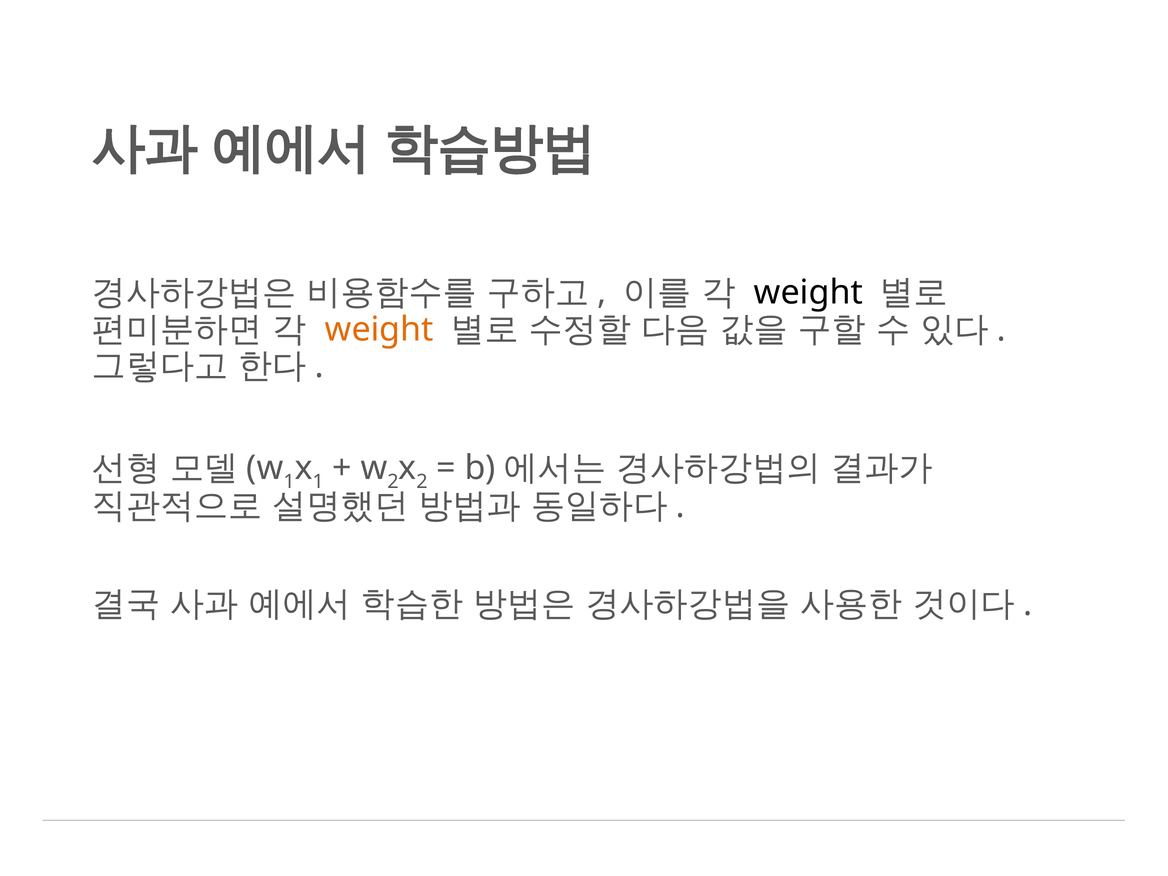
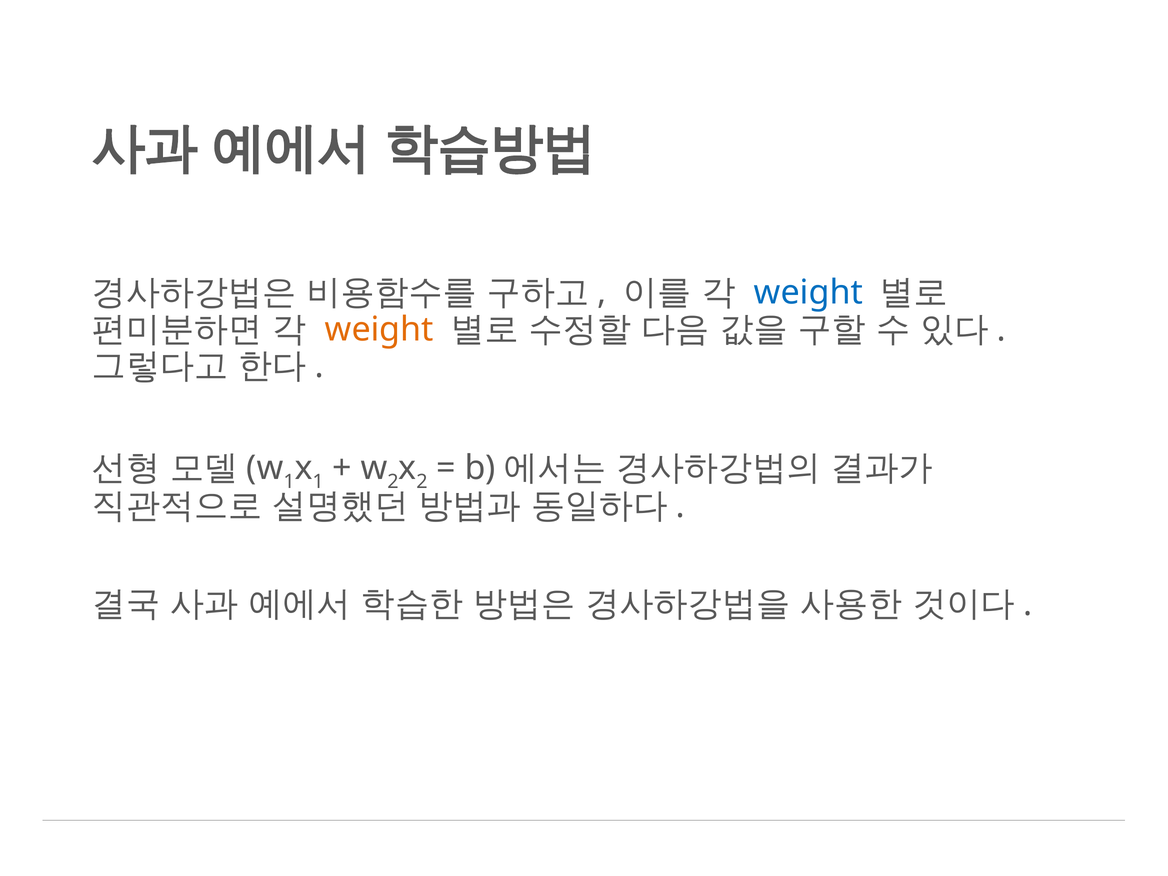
weight colour: black -> blue (808, 293)
